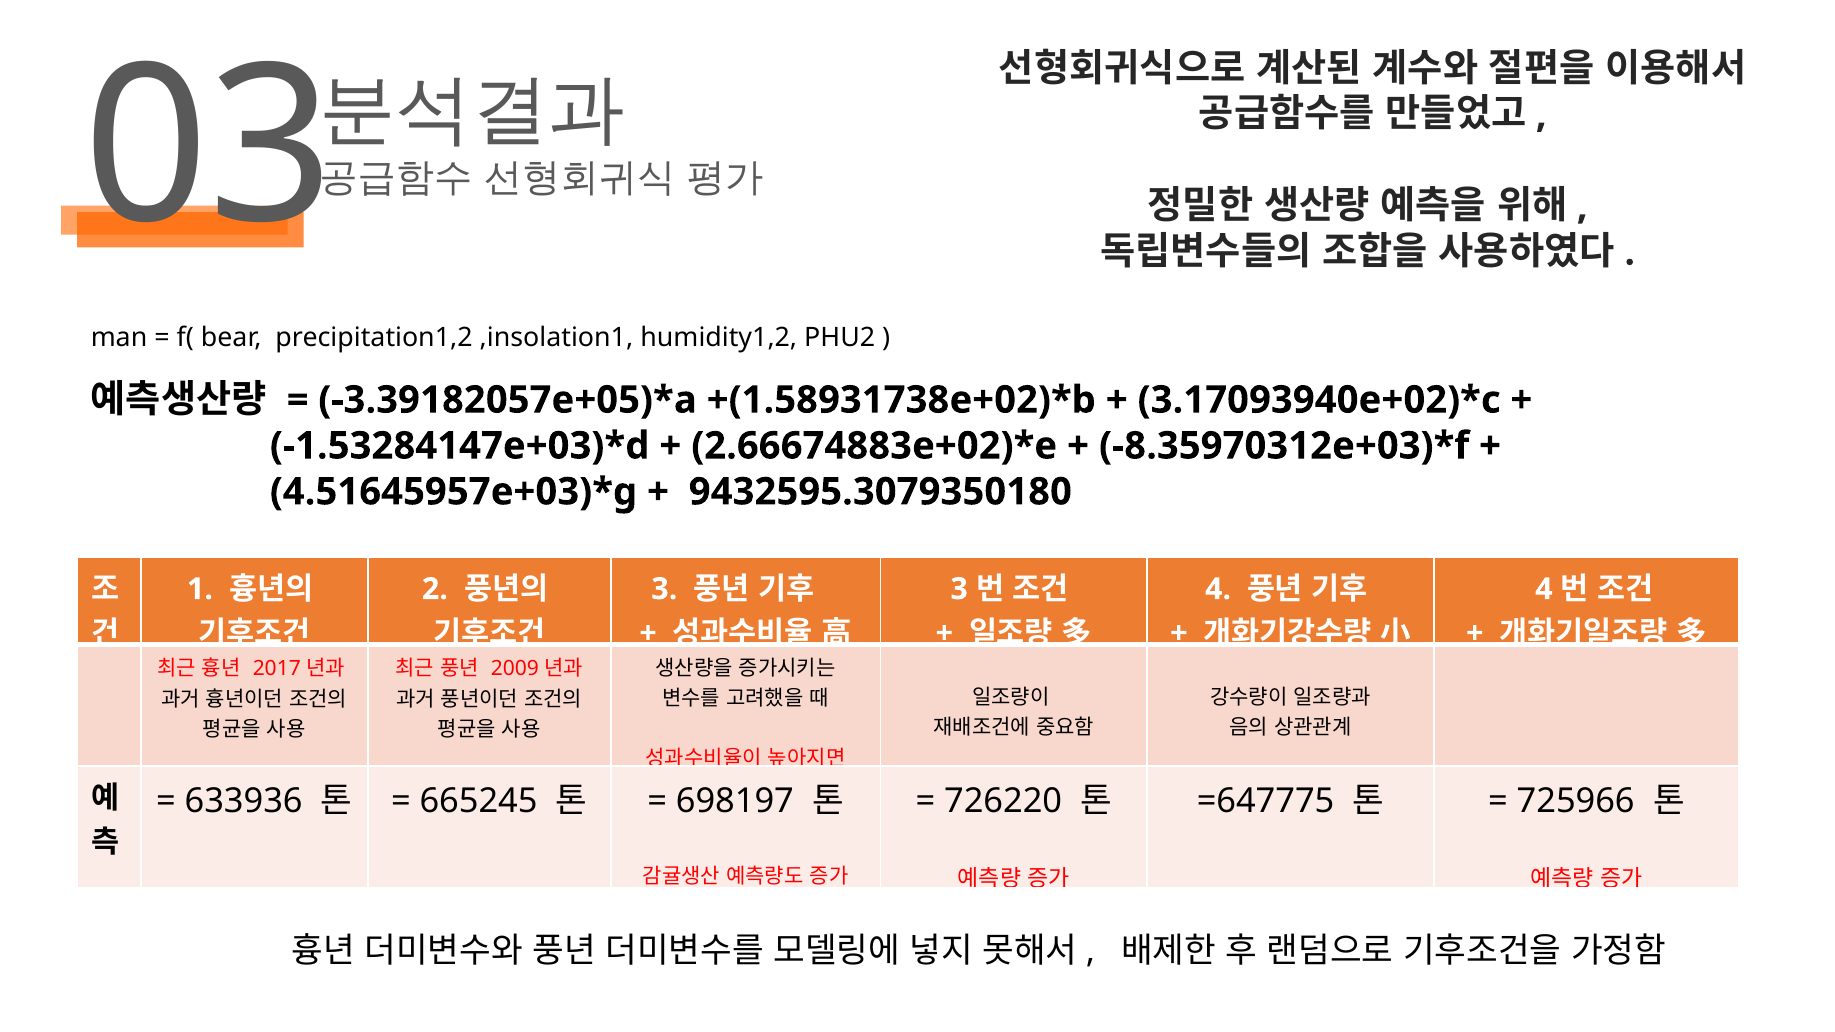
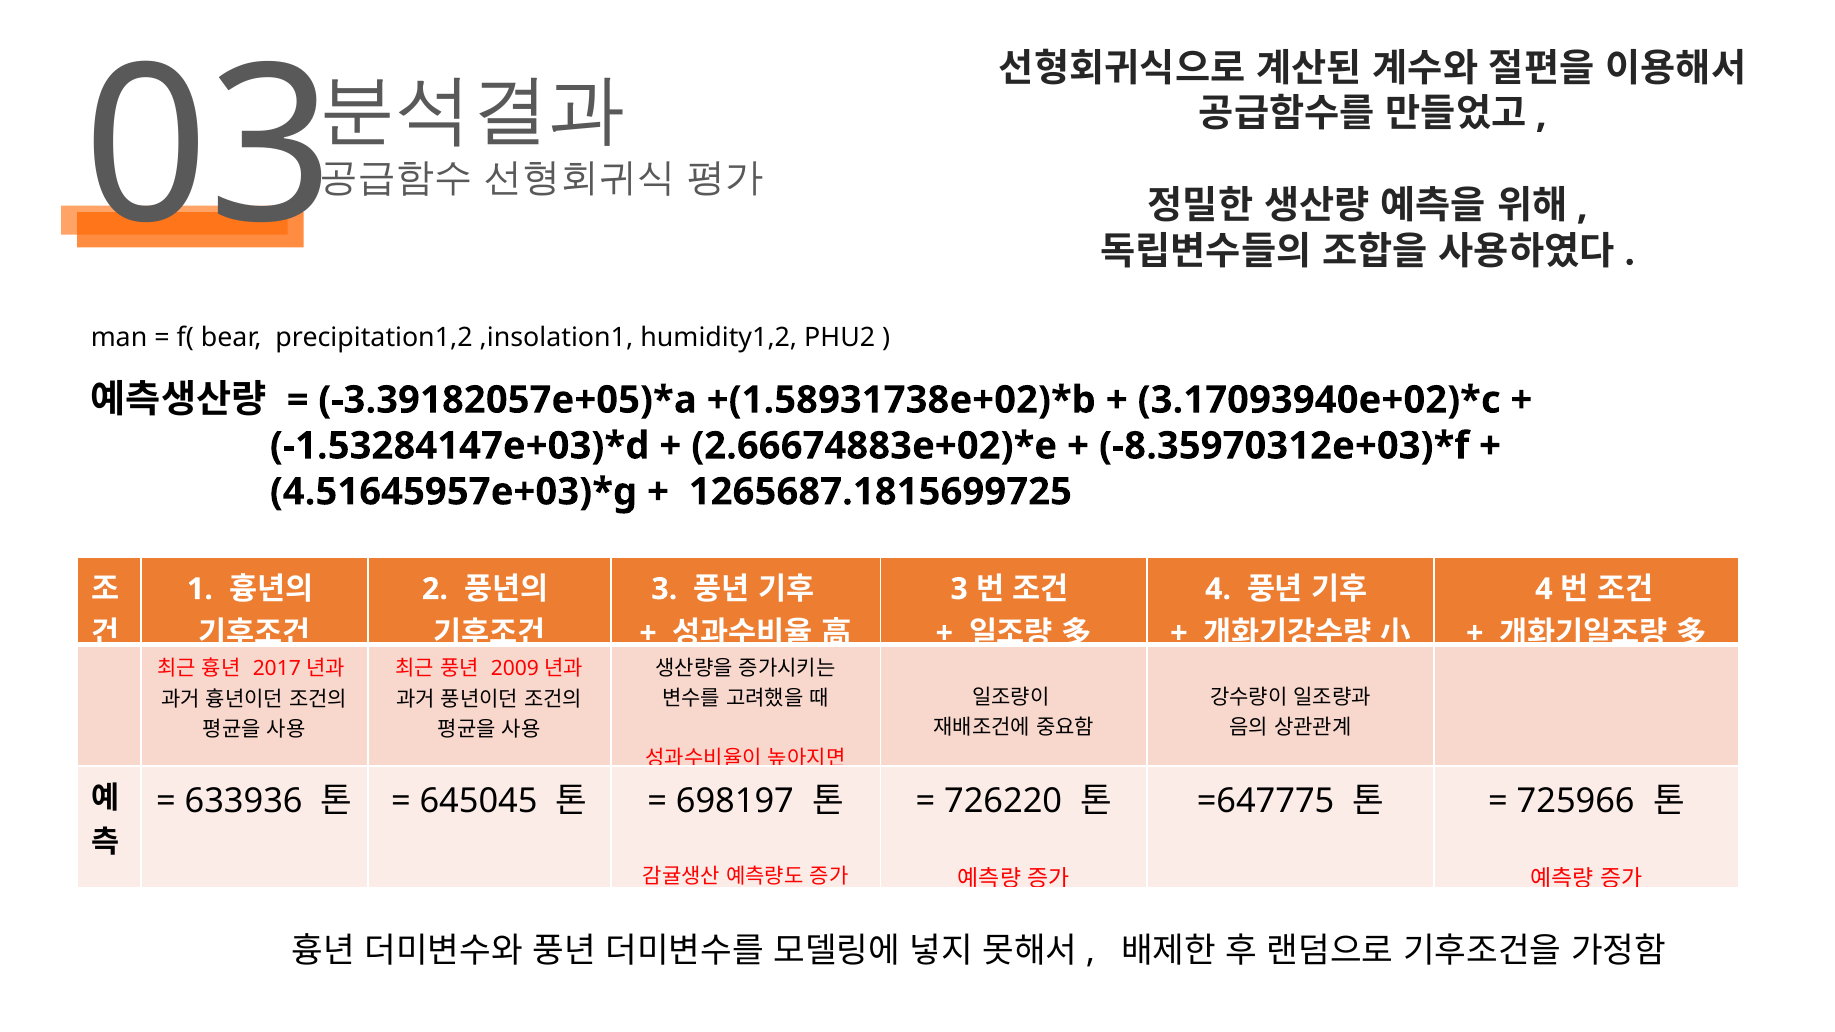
9432595.3079350180: 9432595.3079350180 -> 1265687.1815699725 (880, 492)
665245: 665245 -> 645045 (479, 802)
